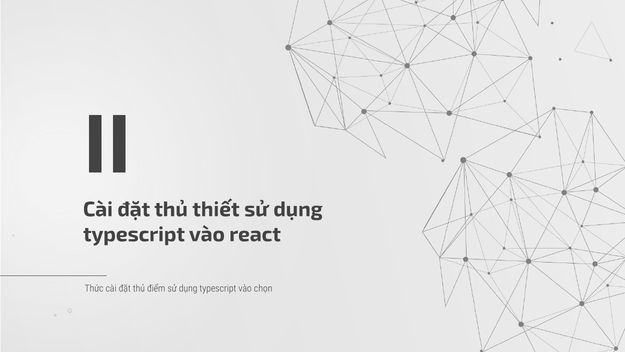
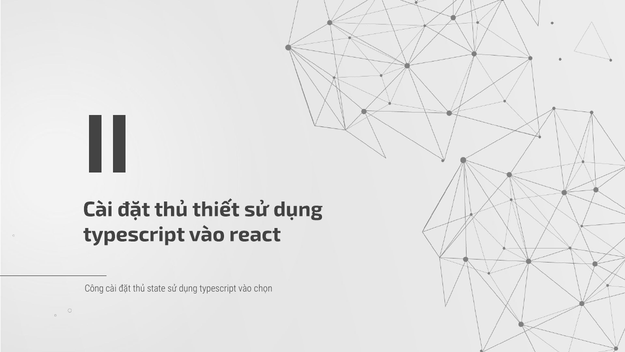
Thức: Thức -> Công (94, 288)
điểm: điểm -> state (156, 288)
